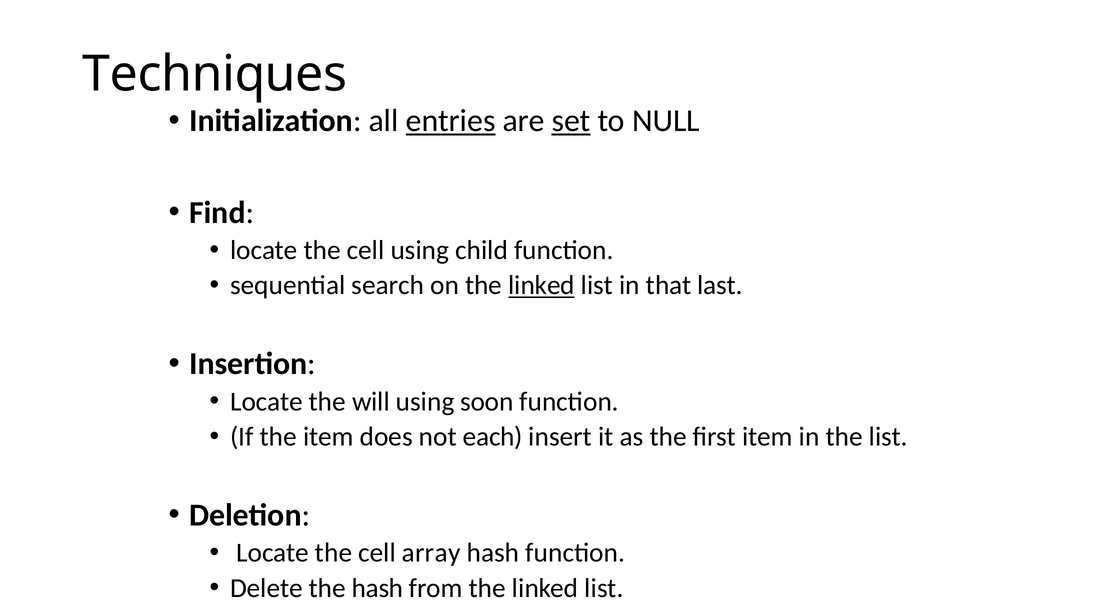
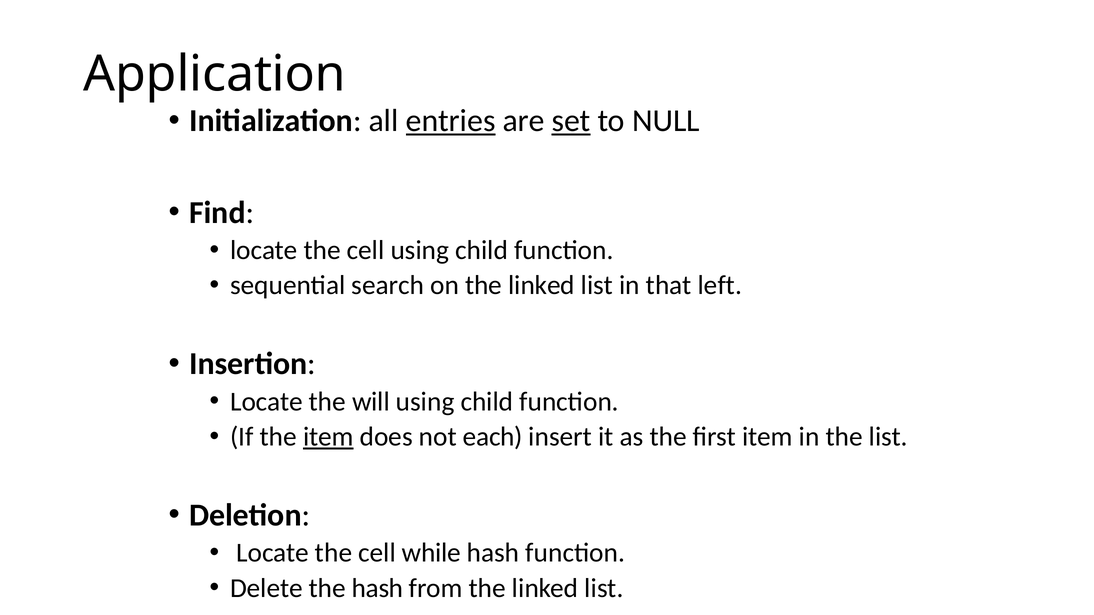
Techniques: Techniques -> Application (215, 74)
linked underline: present -> none (542, 286)
last: last -> left (720, 286)
soon: soon -> child (487, 402)
item underline: none -> present (328, 437)
array: array -> while (431, 553)
